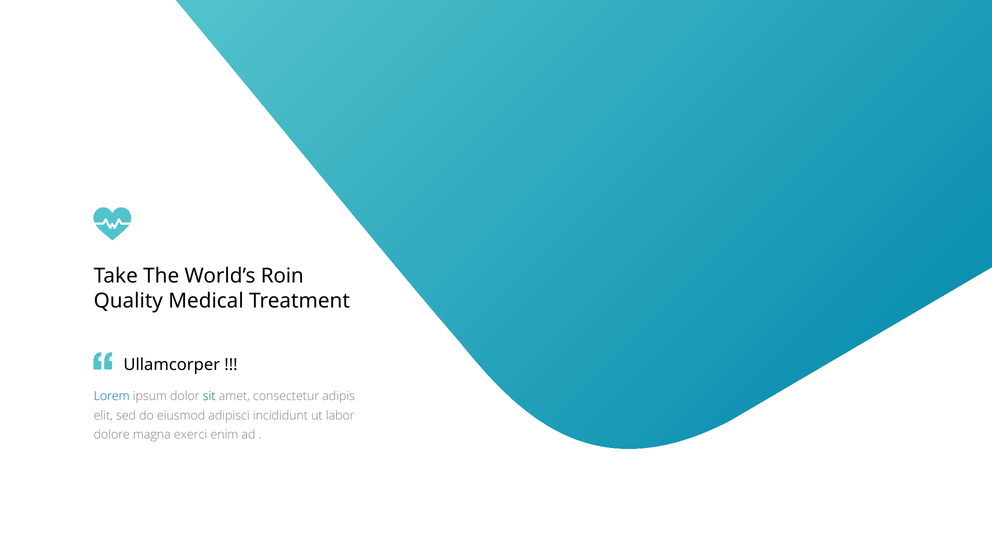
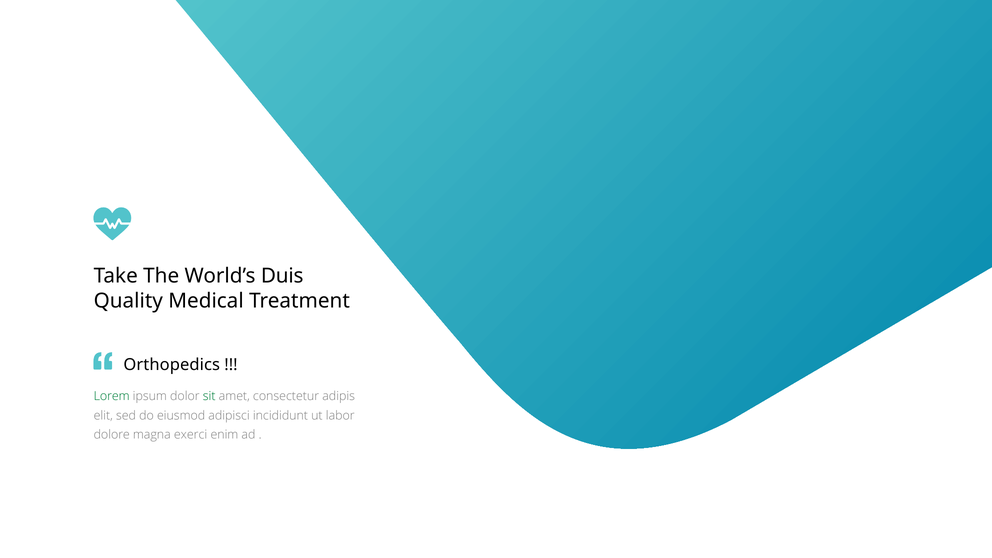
Roin: Roin -> Duis (282, 276)
Ullamcorper: Ullamcorper -> Orthopedics (172, 365)
Lorem colour: blue -> green (112, 396)
